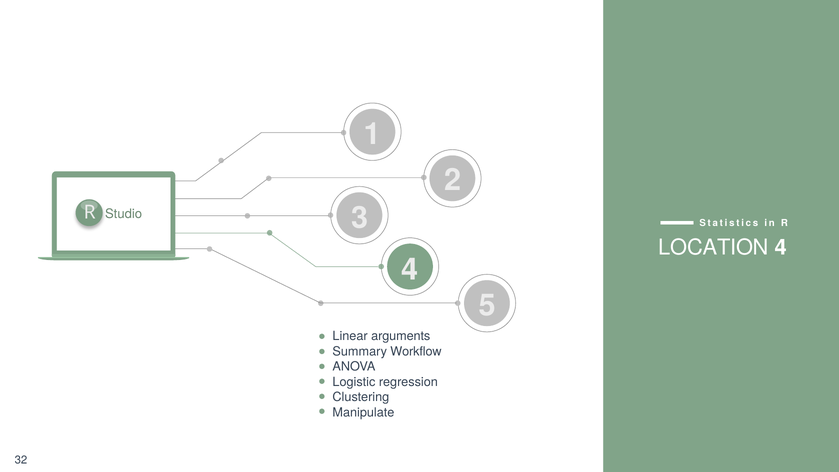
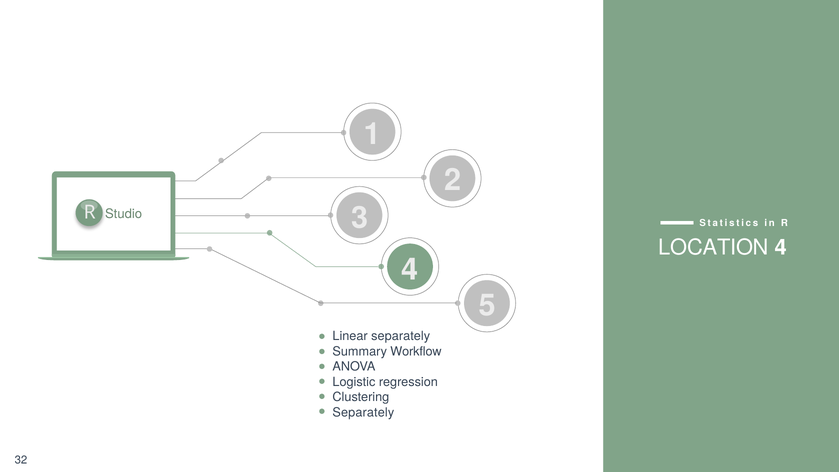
Linear arguments: arguments -> separately (401, 336)
Manipulate: Manipulate -> Separately (363, 413)
